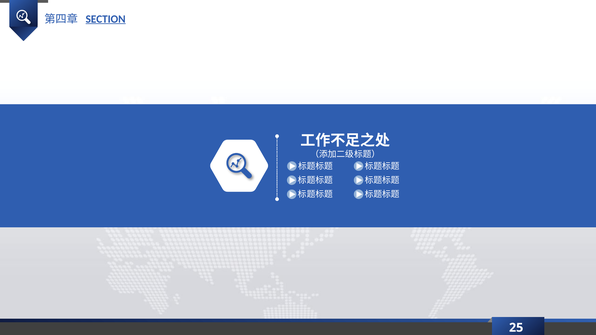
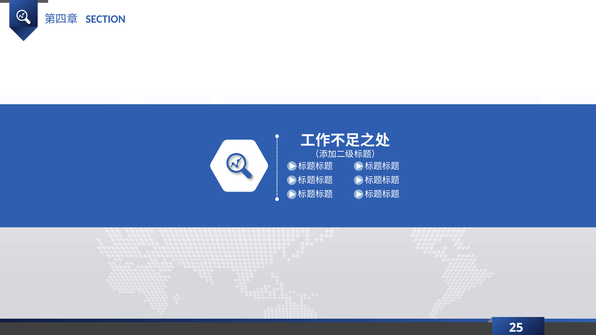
SECTION underline: present -> none (106, 19)
